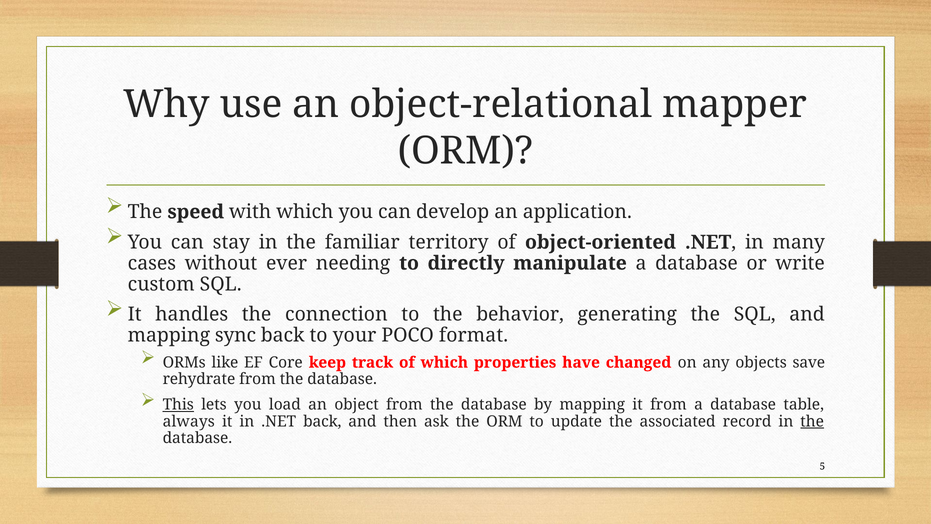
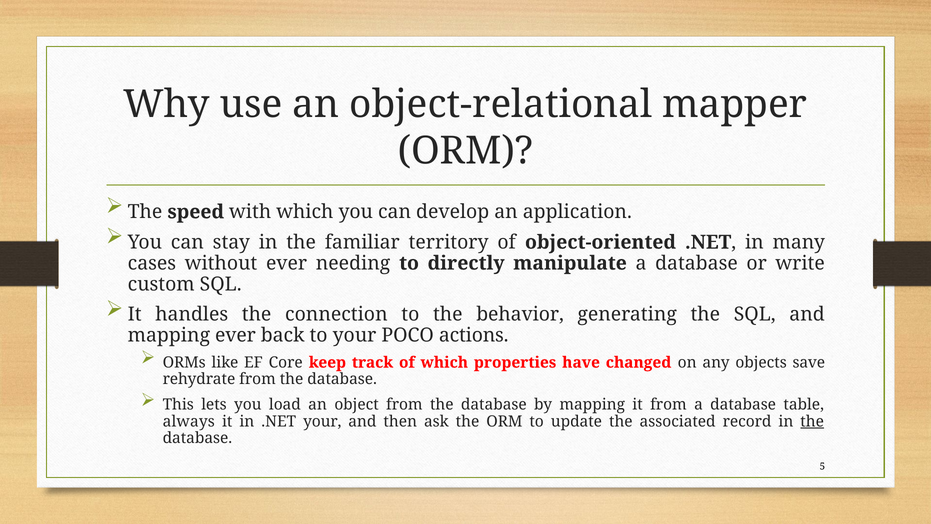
mapping sync: sync -> ever (235, 335)
format: format -> actions (474, 335)
This underline: present -> none (178, 404)
.NET back: back -> your (322, 421)
